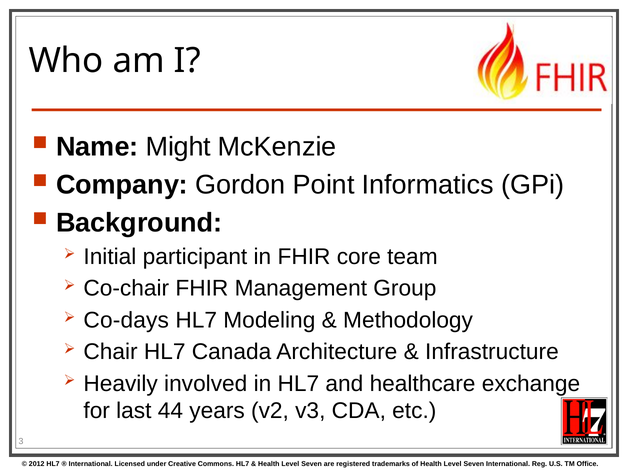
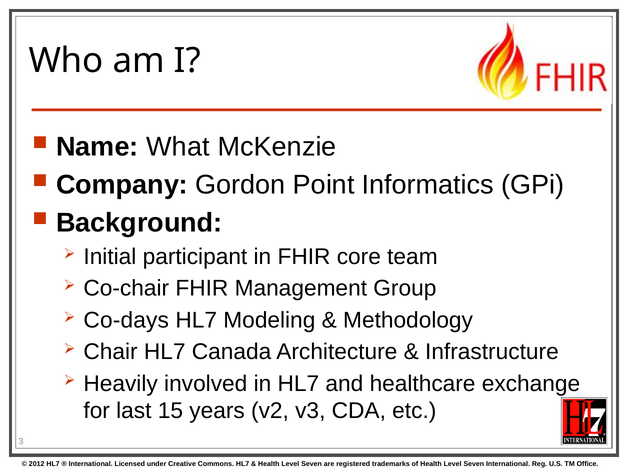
Might: Might -> What (178, 147)
44: 44 -> 15 (170, 411)
